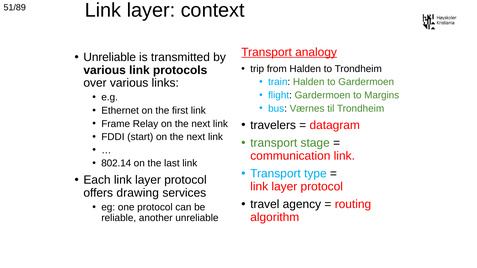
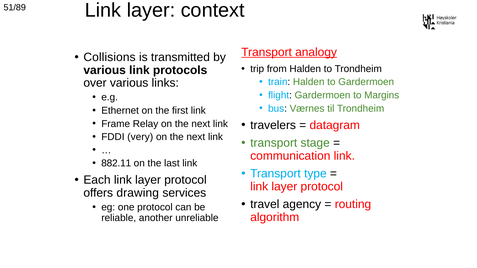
Unreliable: Unreliable -> Collisions (110, 57)
start: start -> very (140, 137)
802.14: 802.14 -> 882.11 (116, 164)
